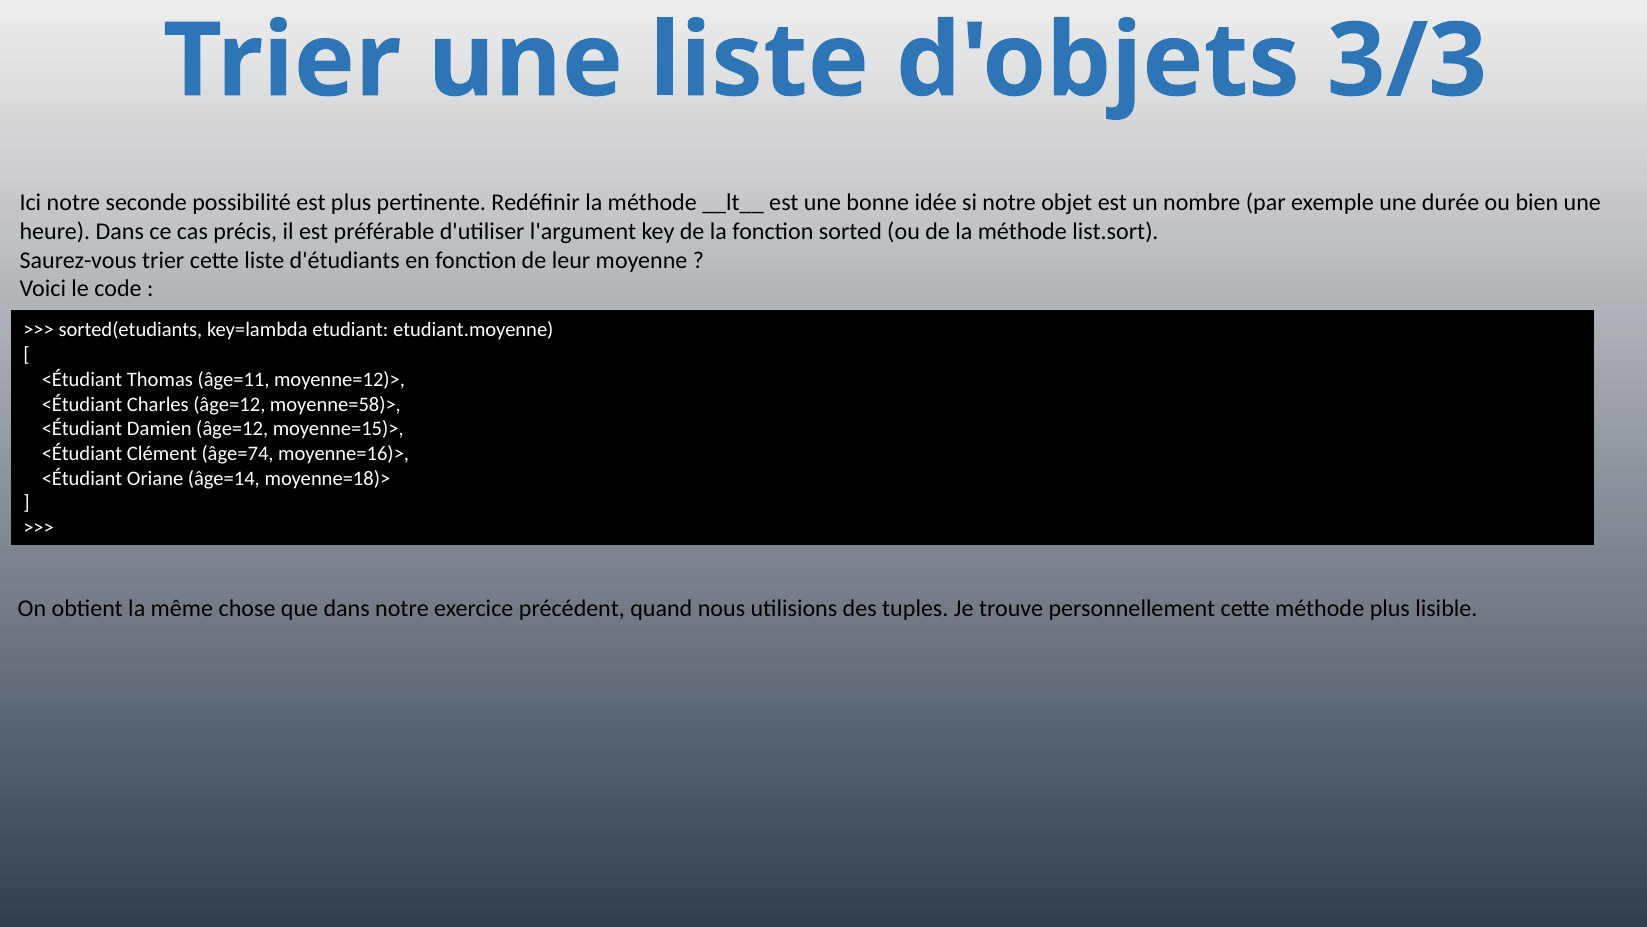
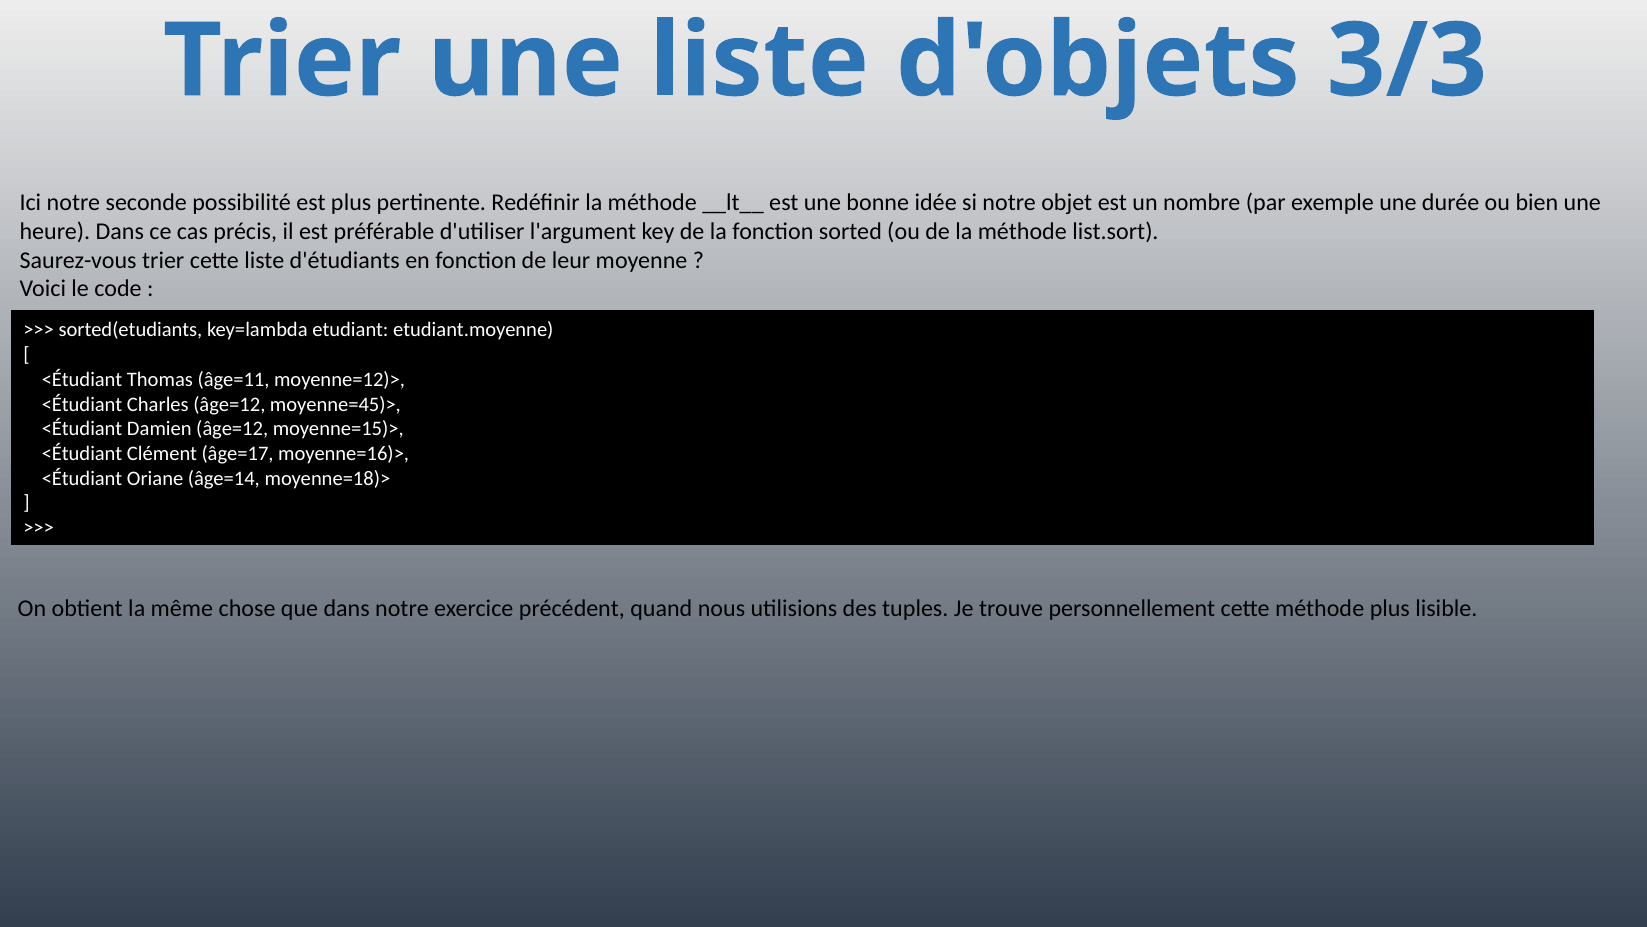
moyenne=58)>: moyenne=58)> -> moyenne=45)> (335, 404)
âge=74: âge=74 -> âge=17 (238, 453)
